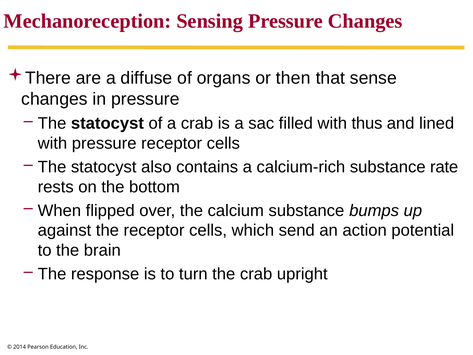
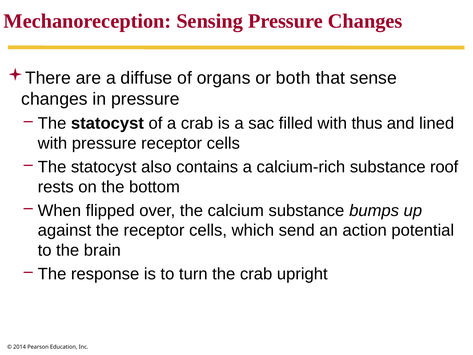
then: then -> both (293, 78)
rate: rate -> roof (444, 167)
